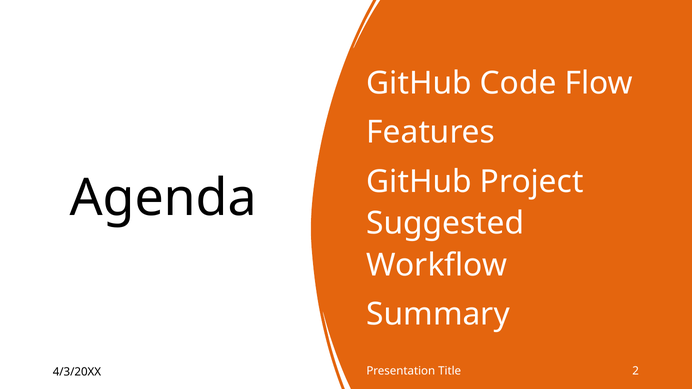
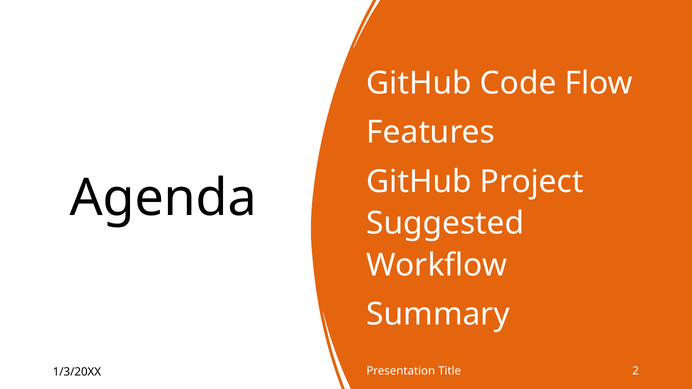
4/3/20XX: 4/3/20XX -> 1/3/20XX (77, 372)
